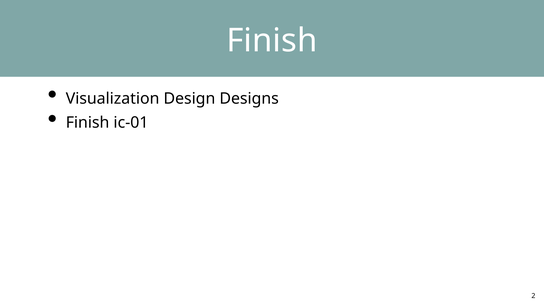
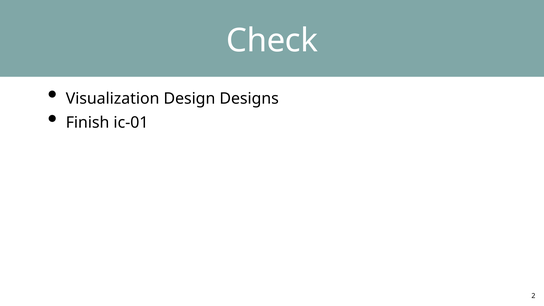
Finish: Finish -> Check (272, 41)
